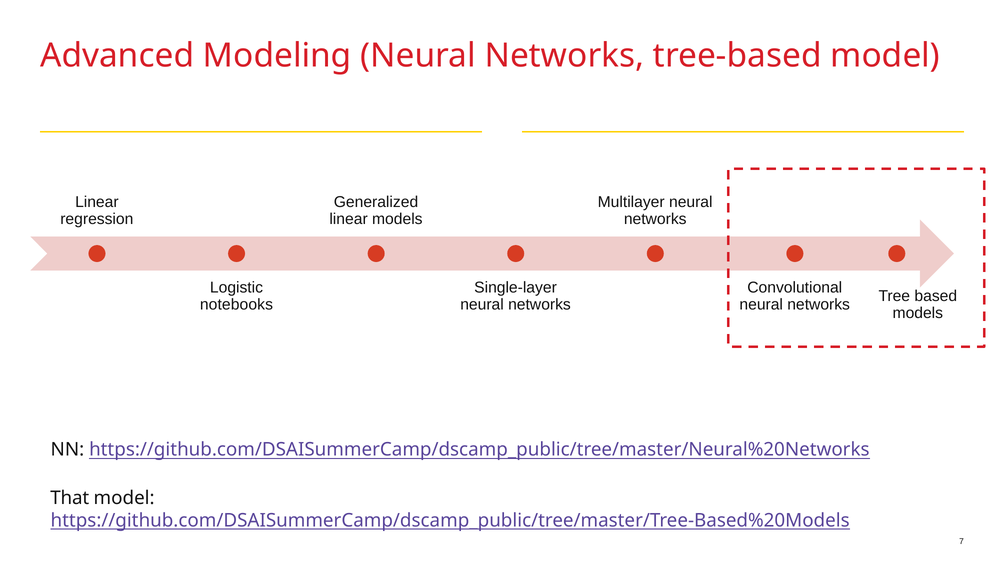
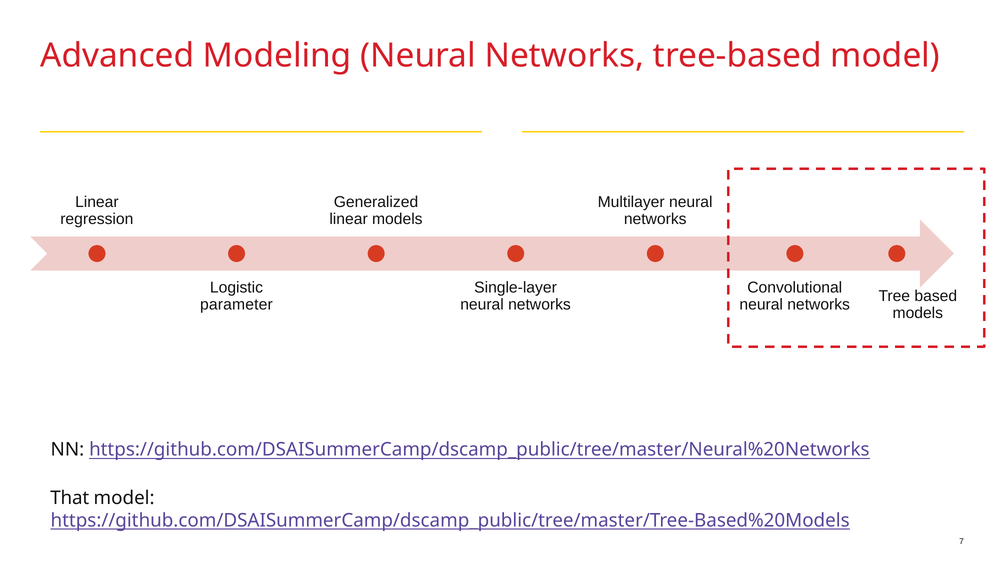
notebooks: notebooks -> parameter (236, 305)
